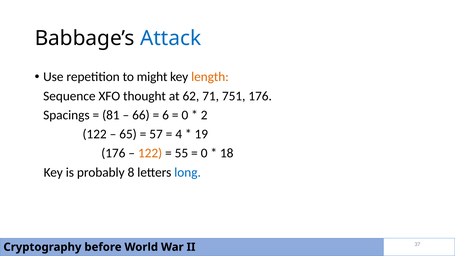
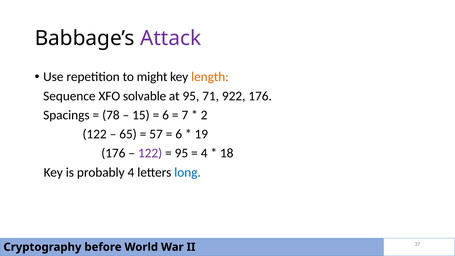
Attack colour: blue -> purple (171, 38)
thought: thought -> solvable (145, 96)
at 62: 62 -> 95 (191, 96)
751: 751 -> 922 (234, 96)
81: 81 -> 78 (111, 115)
66: 66 -> 15 (141, 115)
0: 0 -> 7 (185, 115)
4: 4 -> 6 (179, 134)
122 colour: orange -> purple (150, 153)
55: 55 -> 95 (181, 153)
0: 0 -> 4 (204, 153)
probably 8: 8 -> 4 (131, 172)
